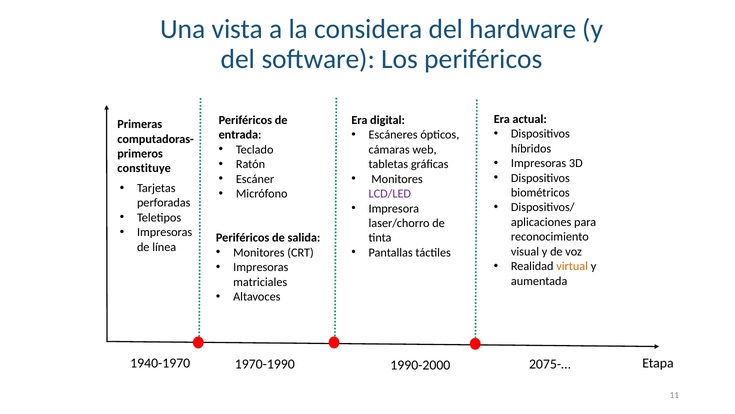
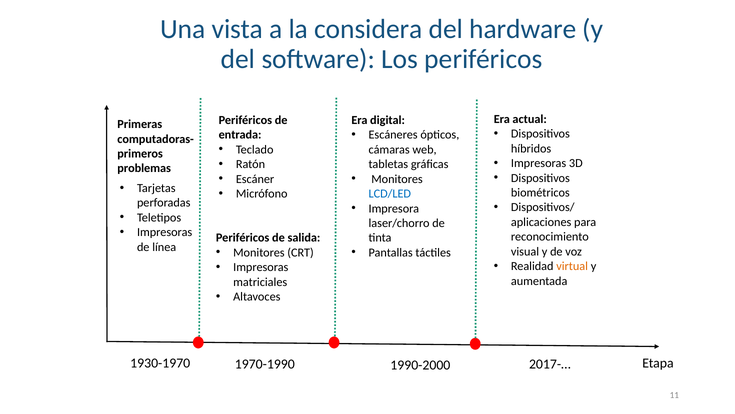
constituye: constituye -> problemas (144, 168)
LCD/LED colour: purple -> blue (390, 193)
1940-1970: 1940-1970 -> 1930-1970 (160, 363)
2075-…: 2075-… -> 2017-… (550, 364)
